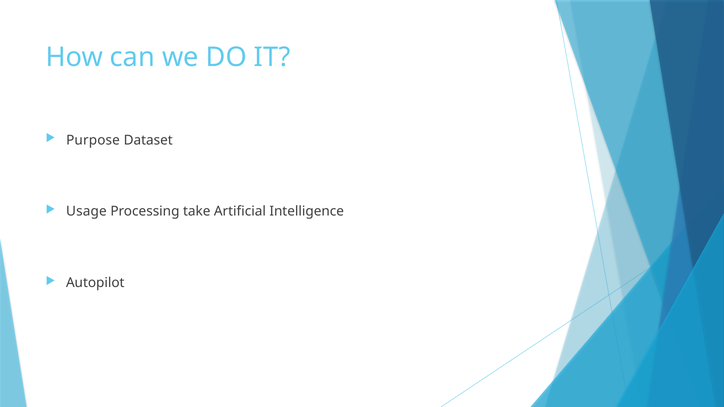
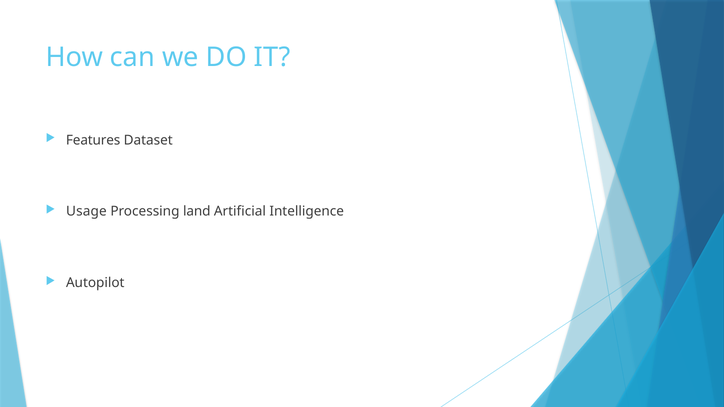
Purpose: Purpose -> Features (93, 140)
take: take -> land (197, 212)
